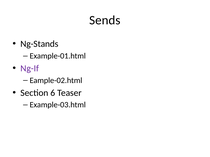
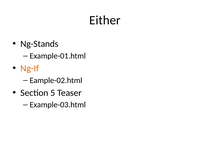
Sends: Sends -> Either (105, 20)
Ng-If colour: purple -> orange (30, 69)
6: 6 -> 5 (53, 93)
